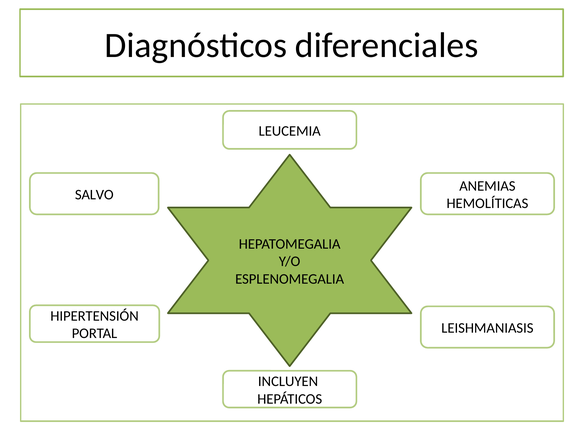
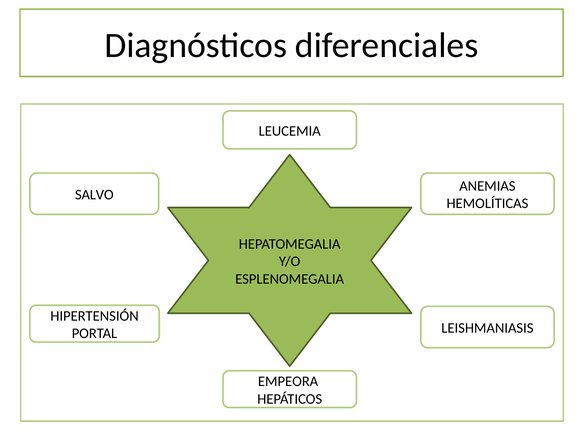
INCLUYEN: INCLUYEN -> EMPEORA (288, 381)
